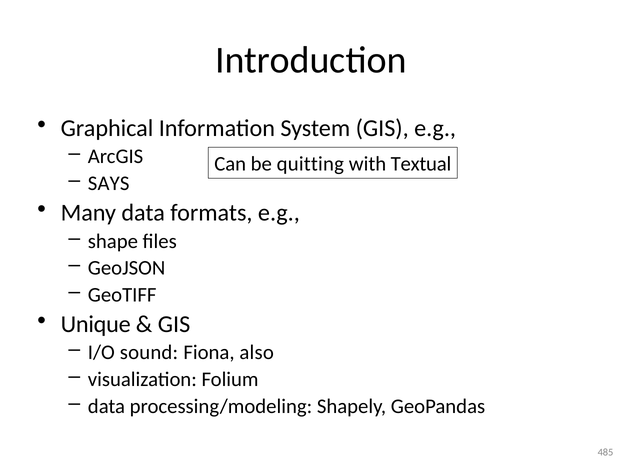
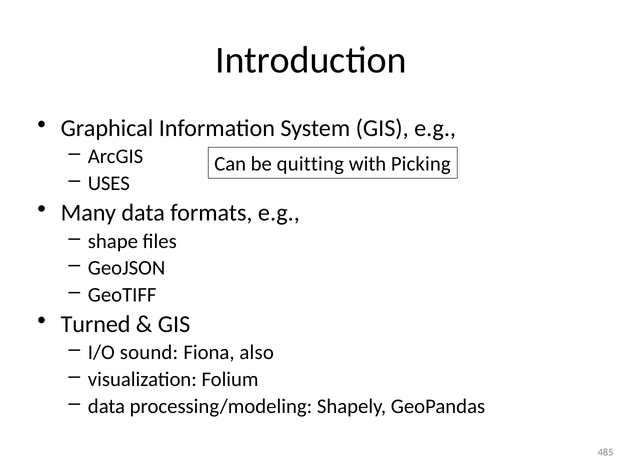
Textual: Textual -> Picking (421, 164)
SAYS: SAYS -> USES (109, 183)
Unique: Unique -> Turned (96, 324)
